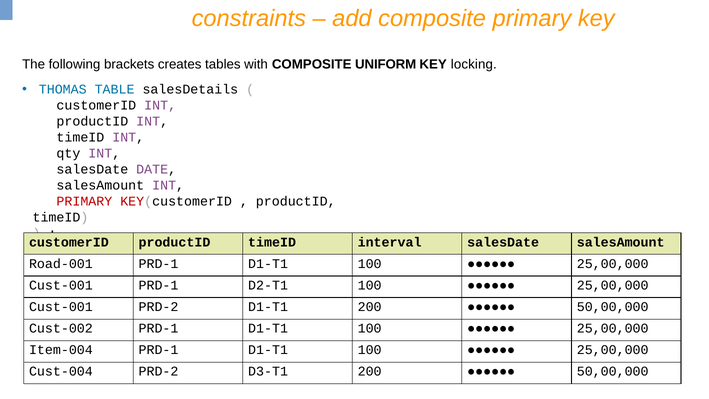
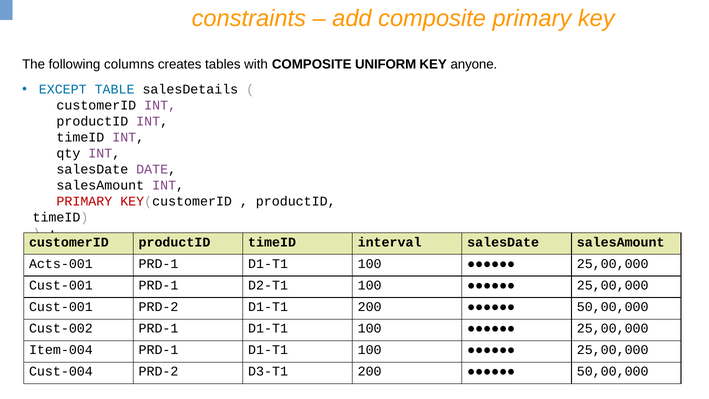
brackets: brackets -> columns (129, 64)
locking: locking -> anyone (474, 64)
THOMAS: THOMAS -> EXCEPT (63, 89)
Road-001: Road-001 -> Acts-001 (61, 264)
